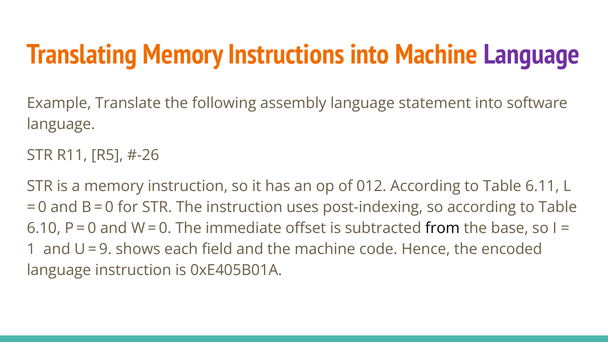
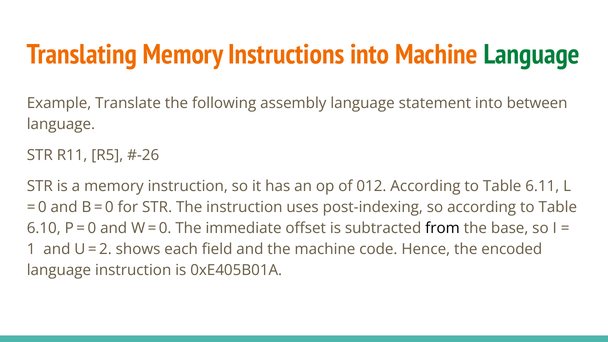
Language colour: purple -> green (532, 54)
software: software -> between (537, 103)
9: 9 -> 2 (105, 249)
